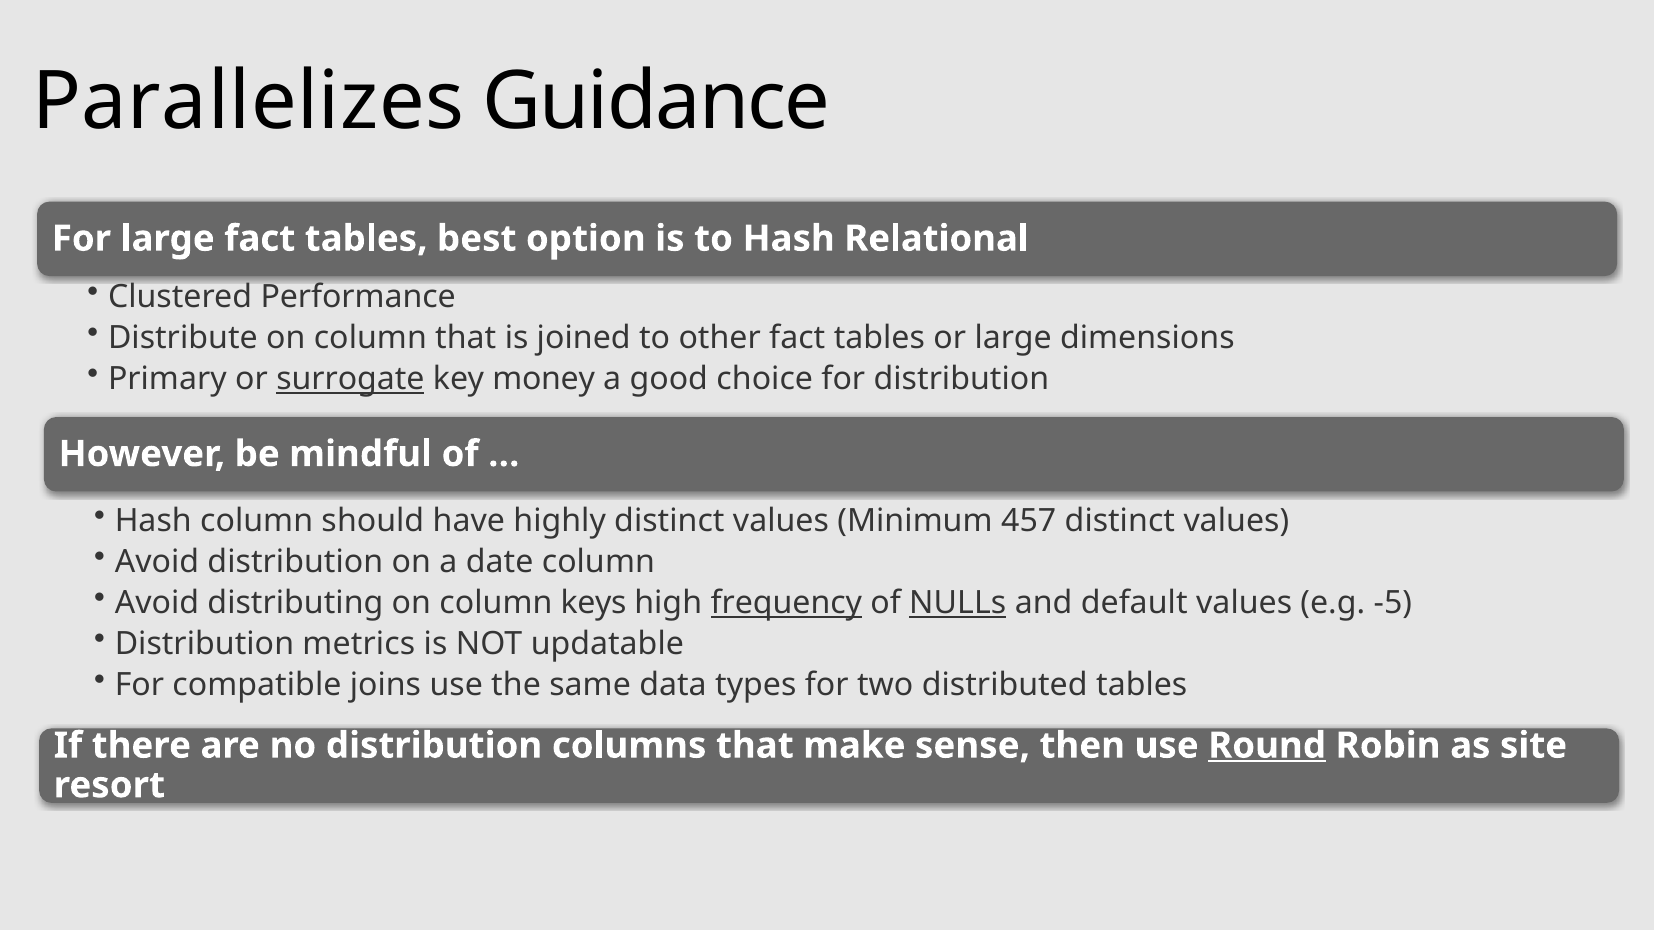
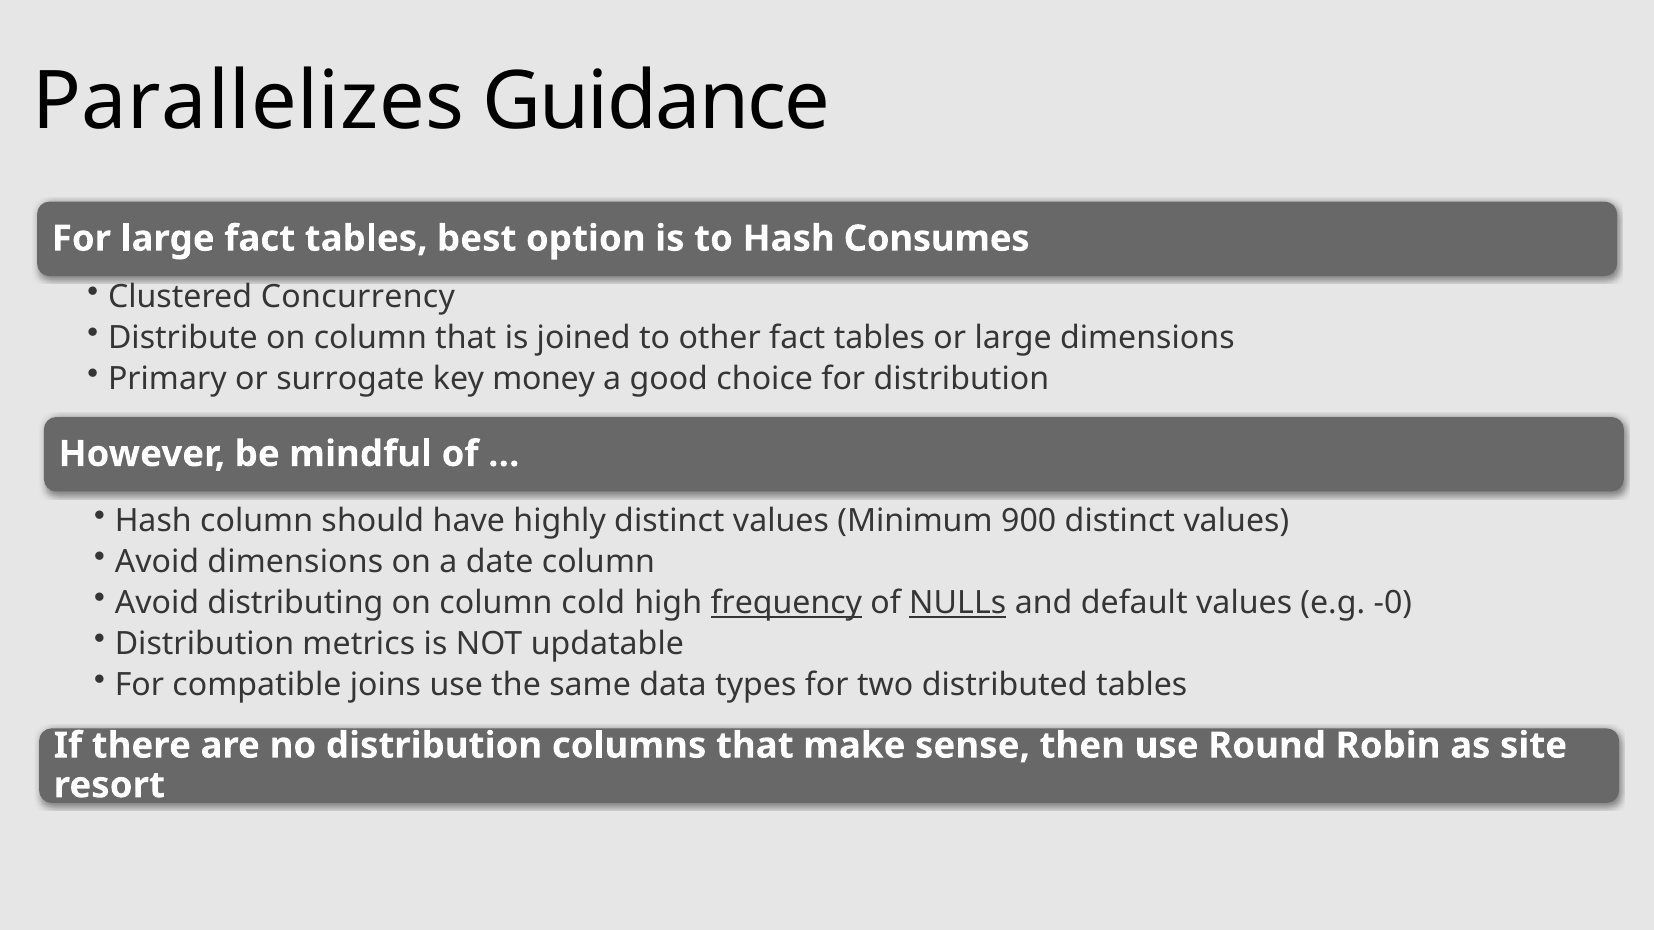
Relational: Relational -> Consumes (937, 239)
Performance: Performance -> Concurrency (358, 297)
surrogate underline: present -> none (350, 379)
457: 457 -> 900 (1029, 521)
Avoid distribution: distribution -> dimensions (295, 562)
keys: keys -> cold (593, 603)
-5: -5 -> -0 (1393, 603)
Round underline: present -> none (1267, 746)
